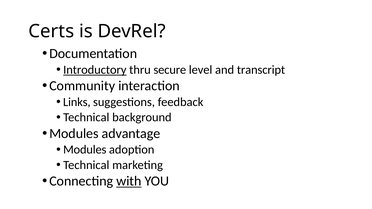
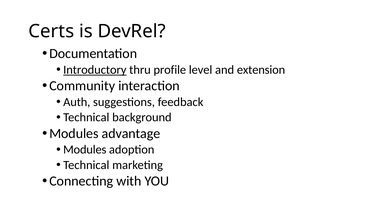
secure: secure -> profile (170, 70)
transcript: transcript -> extension (261, 70)
Links: Links -> Auth (77, 102)
with underline: present -> none (129, 181)
